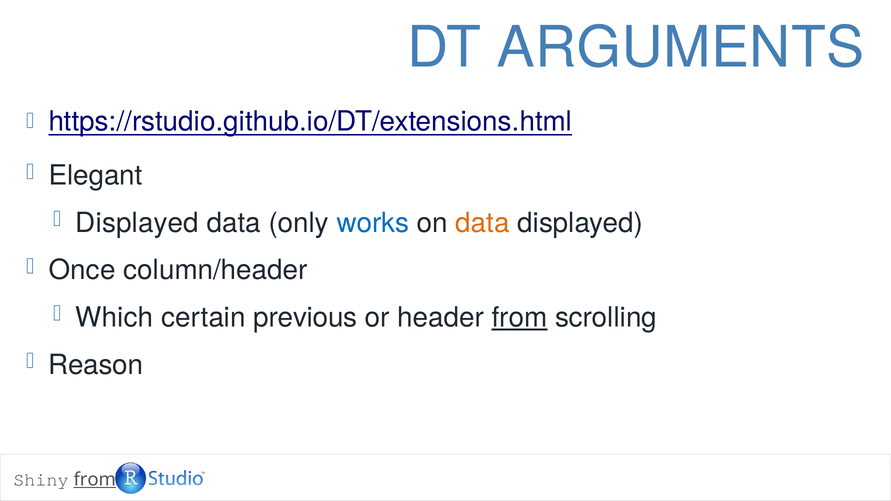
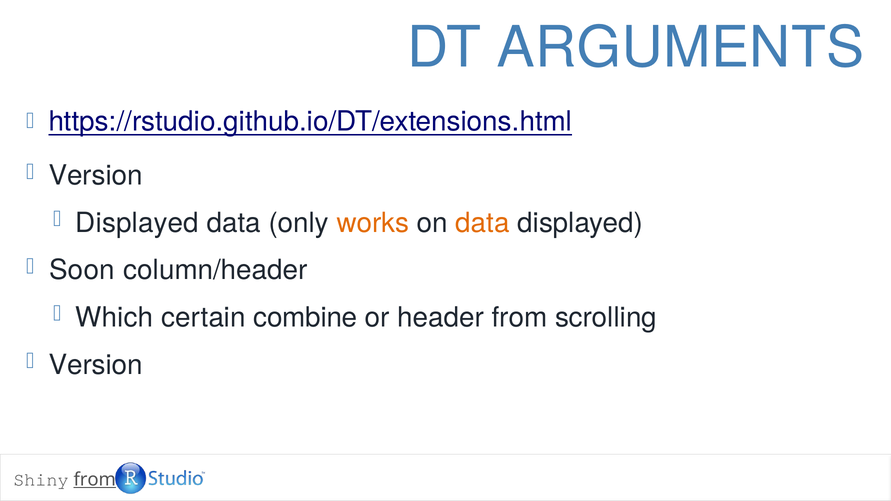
Elegant: Elegant -> Version (96, 176)
works colour: blue -> orange (373, 223)
Once: Once -> Soon (82, 270)
previous: previous -> combine (305, 318)
from underline: present -> none (519, 318)
Reason: Reason -> Version (96, 365)
